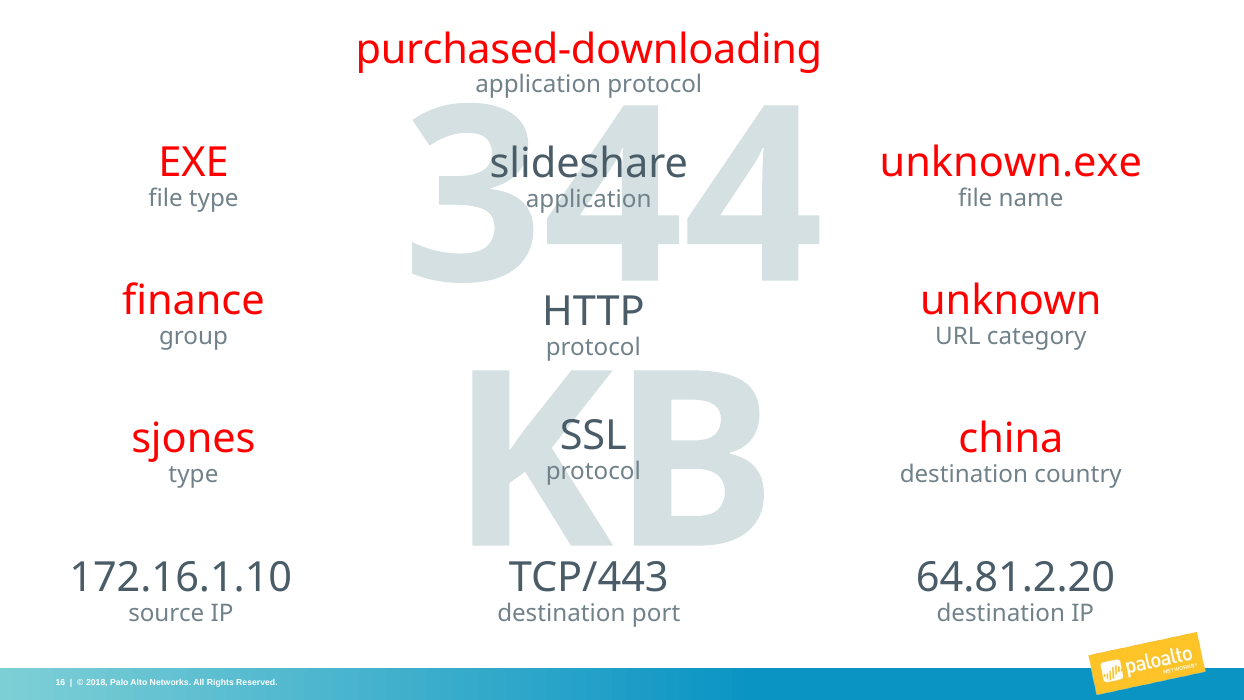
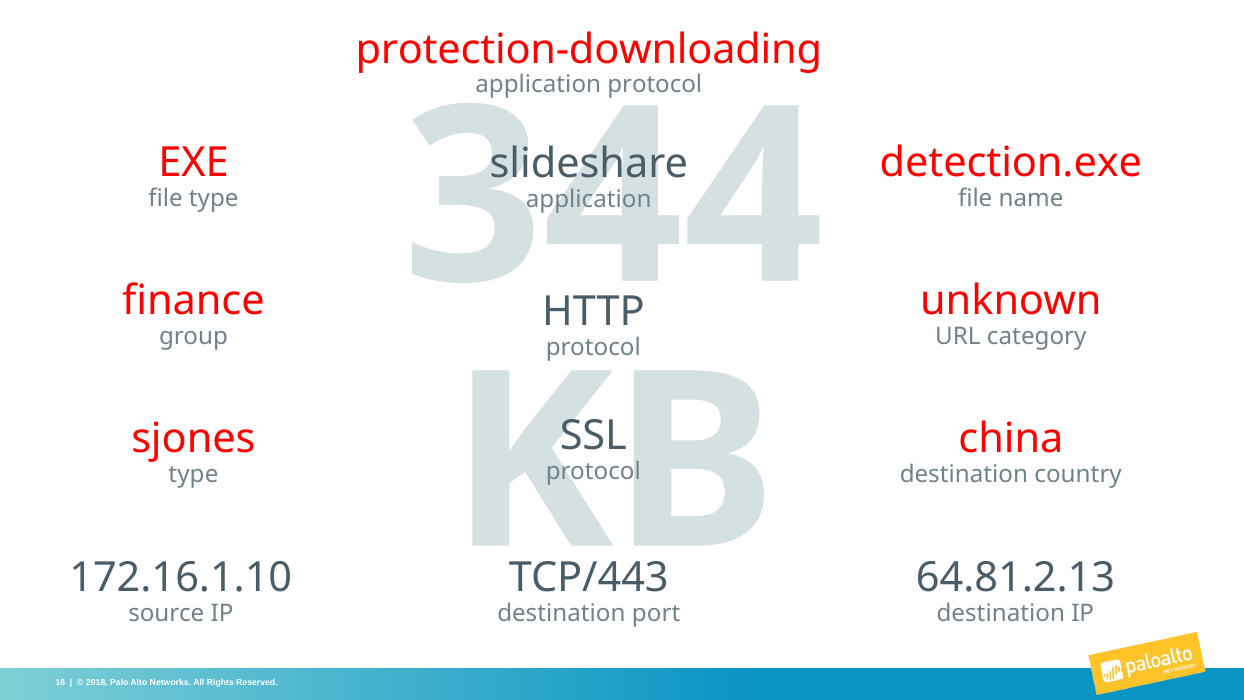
purchased-downloading: purchased-downloading -> protection-downloading (589, 49)
unknown.exe: unknown.exe -> detection.exe (1011, 162)
64.81.2.20: 64.81.2.20 -> 64.81.2.13 (1016, 577)
